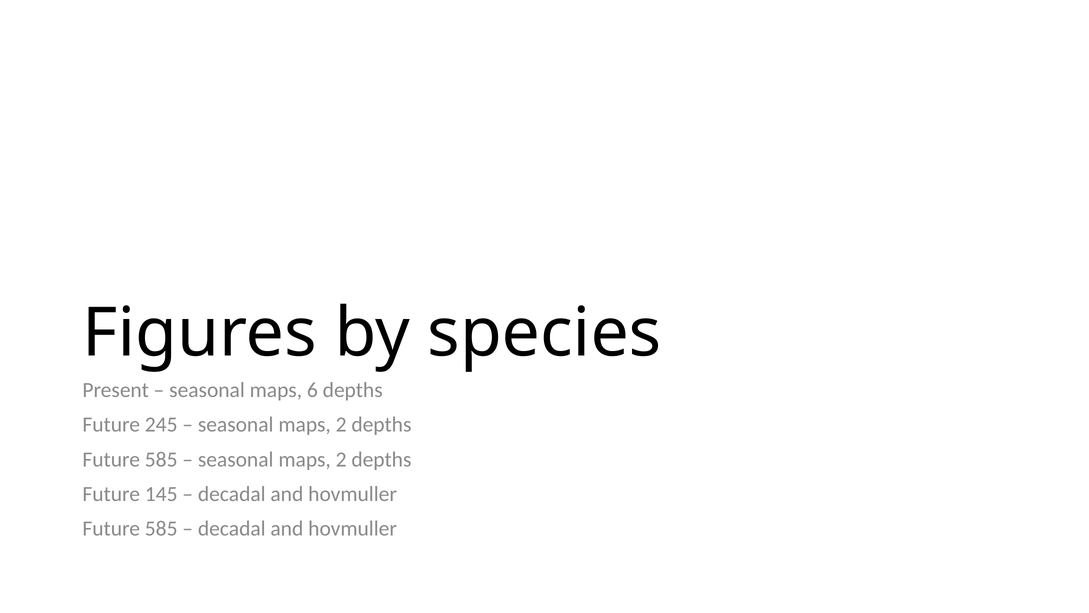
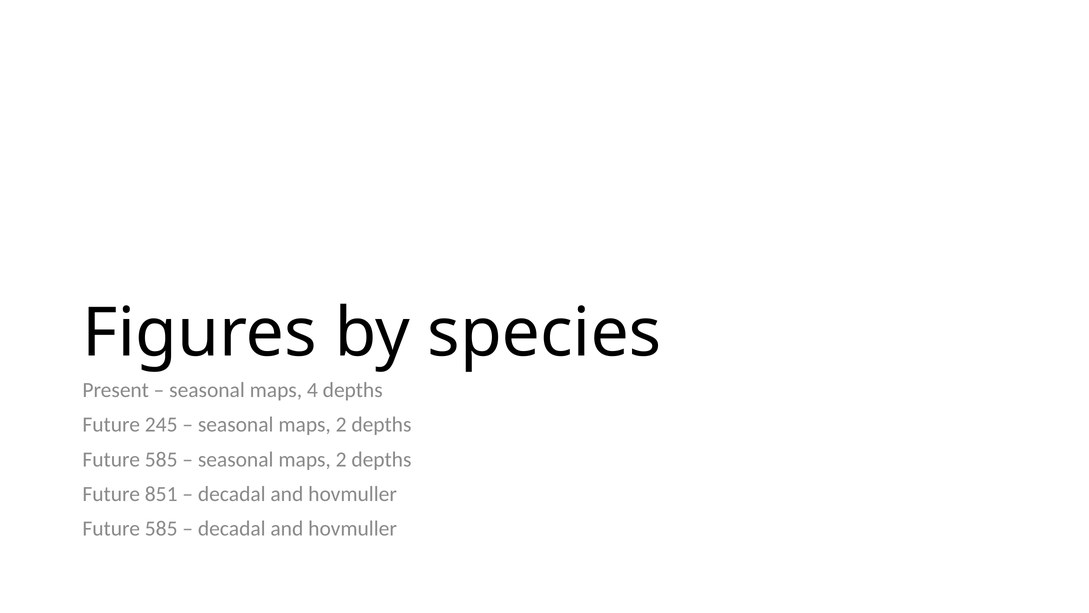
6: 6 -> 4 (312, 390)
145: 145 -> 851 (161, 494)
